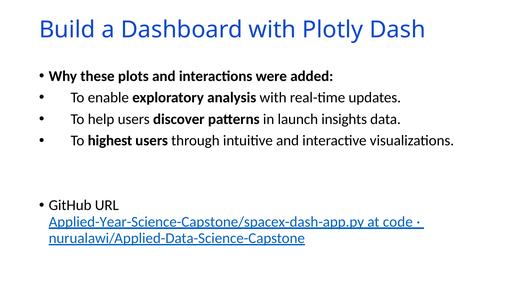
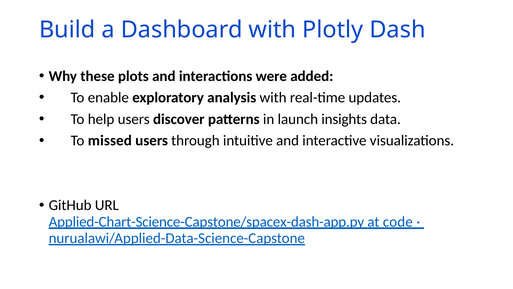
highest: highest -> missed (110, 140)
Applied-Year-Science-Capstone/spacex-dash-app.py: Applied-Year-Science-Capstone/spacex-dash-app.py -> Applied-Chart-Science-Capstone/spacex-dash-app.py (206, 221)
